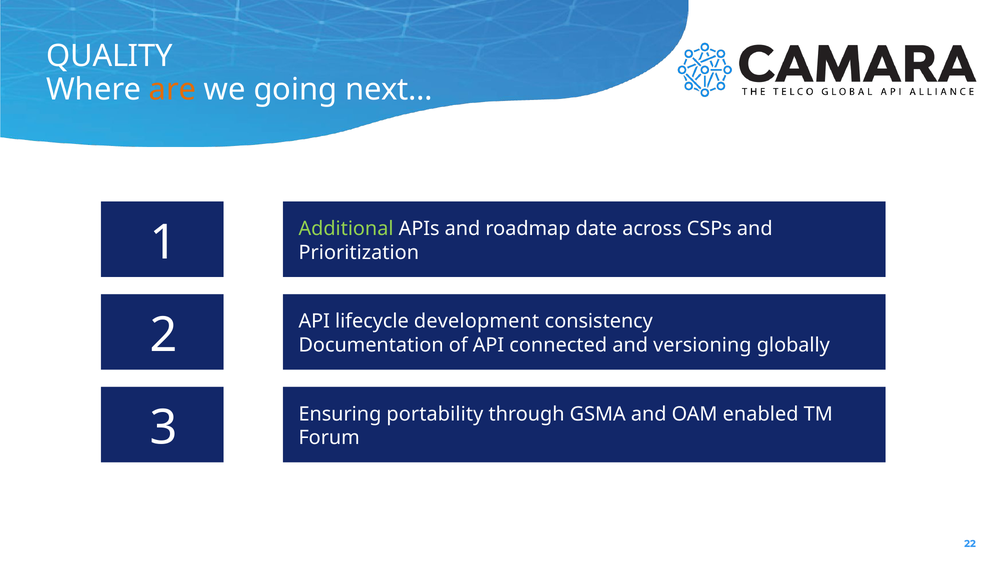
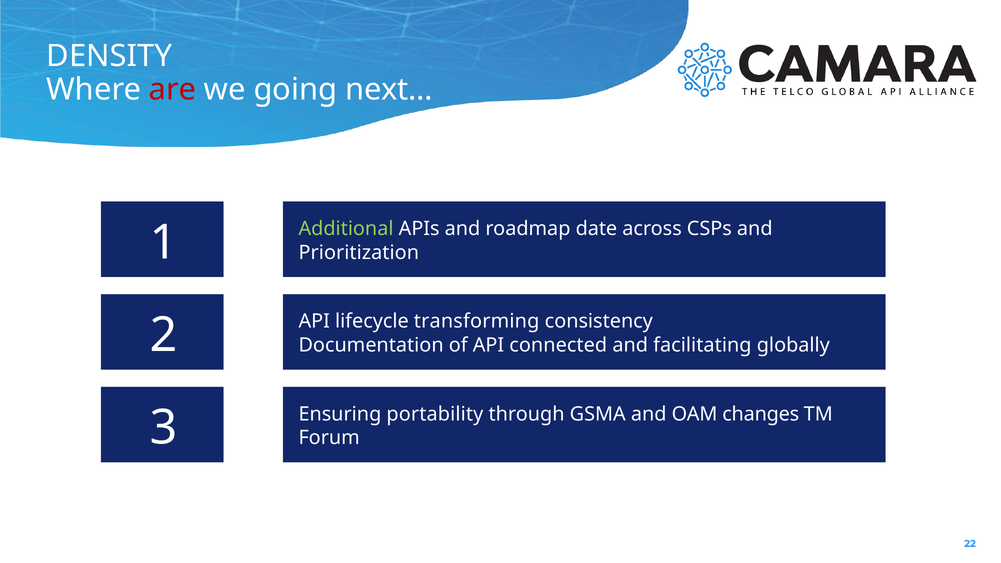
QUALITY: QUALITY -> DENSITY (109, 56)
are colour: orange -> red (173, 90)
development: development -> transforming (477, 322)
versioning: versioning -> facilitating (702, 345)
enabled: enabled -> changes (761, 414)
